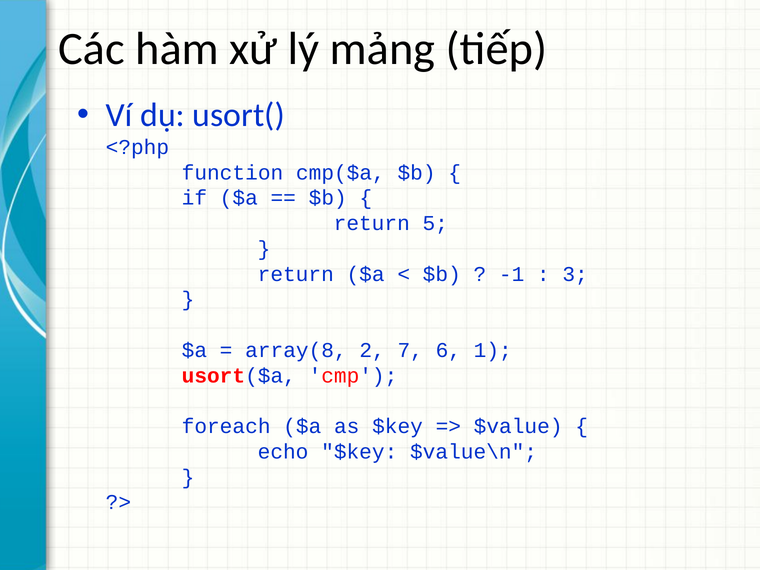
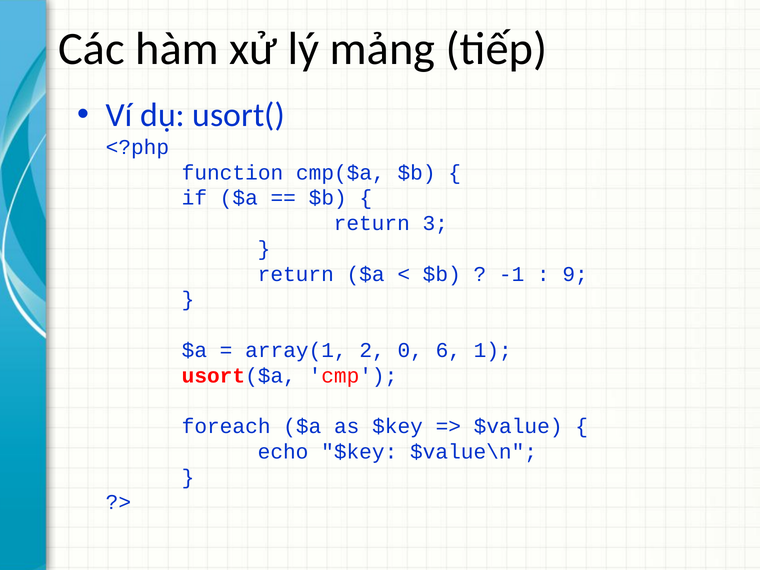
5: 5 -> 3 (435, 223)
3: 3 -> 9 (575, 274)
array(8: array(8 -> array(1 (296, 350)
7: 7 -> 0 (410, 350)
